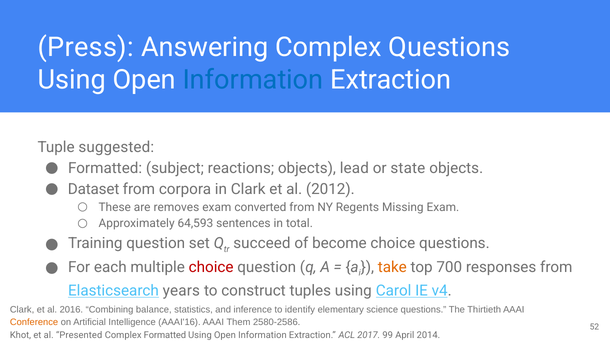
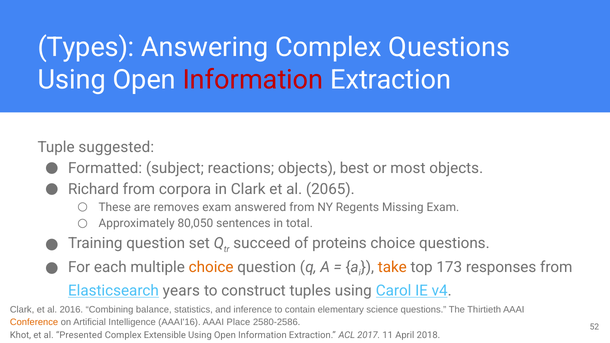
Press: Press -> Types (86, 47)
Information colour: blue -> red (253, 80)
lead: lead -> best (354, 168)
state: state -> most (408, 168)
Dataset: Dataset -> Richard (94, 189)
2012: 2012 -> 2065 (330, 189)
converted: converted -> answered (260, 207)
64,593: 64,593 -> 80,050 (195, 224)
become: become -> proteins (339, 243)
choice colour: red -> orange (211, 267)
700: 700 -> 173 (449, 267)
identify: identify -> contain (300, 310)
Them: Them -> Place (238, 323)
Complex Formatted: Formatted -> Extensible (165, 335)
99: 99 -> 11 (388, 335)
2014: 2014 -> 2018 (428, 335)
